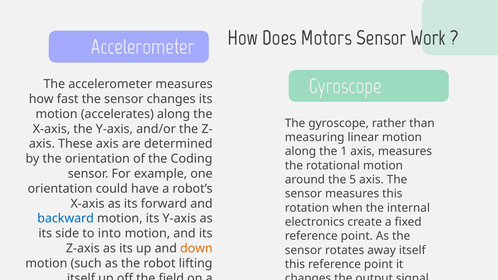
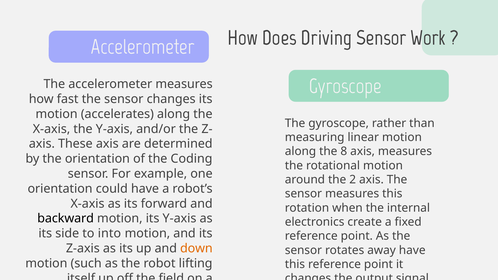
Motors: Motors -> Driving (326, 38)
1: 1 -> 8 (344, 151)
5: 5 -> 2 (353, 180)
backward colour: blue -> black (66, 219)
away itself: itself -> have (412, 250)
